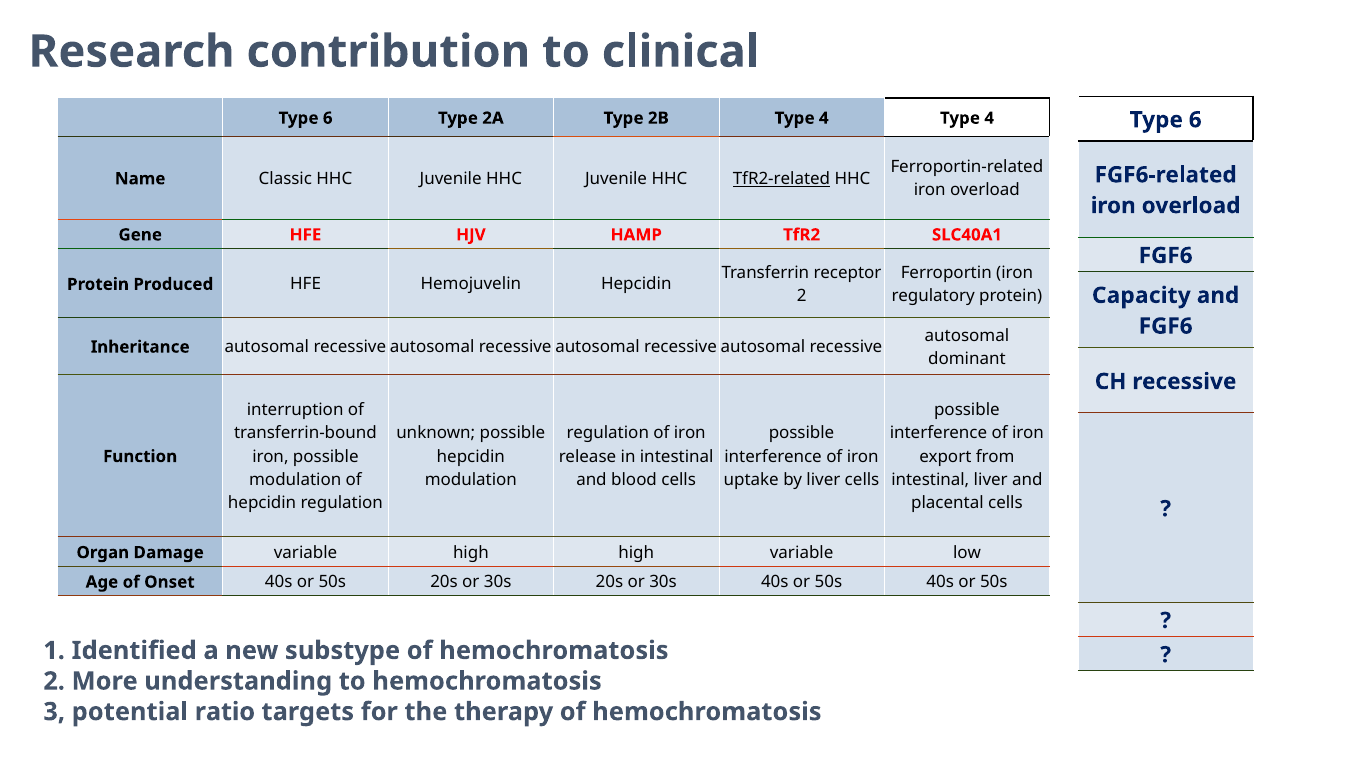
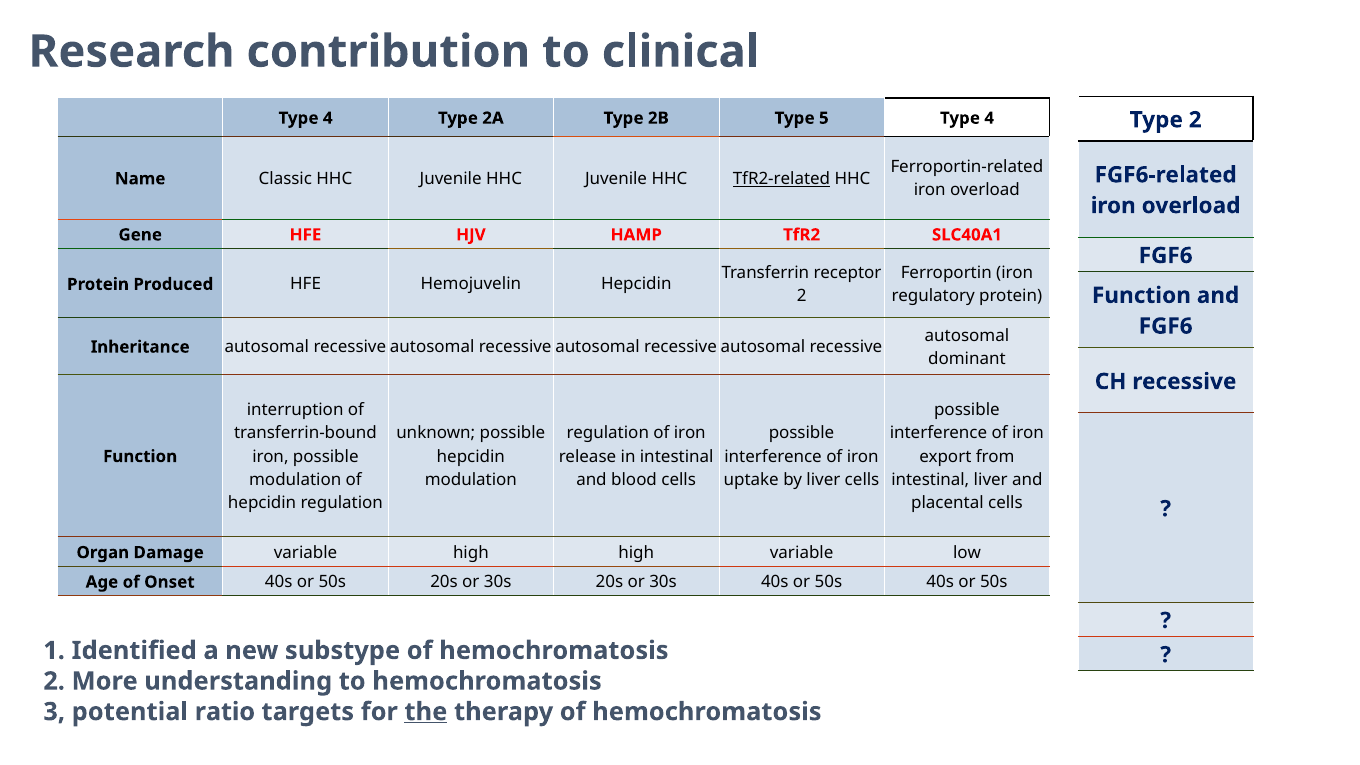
6: 6 -> 4 (328, 118)
2B Type 4: 4 -> 5 (824, 118)
6: 6 -> 2 (1195, 120)
Capacity: Capacity -> Function (1141, 295)
the underline: none -> present (426, 712)
